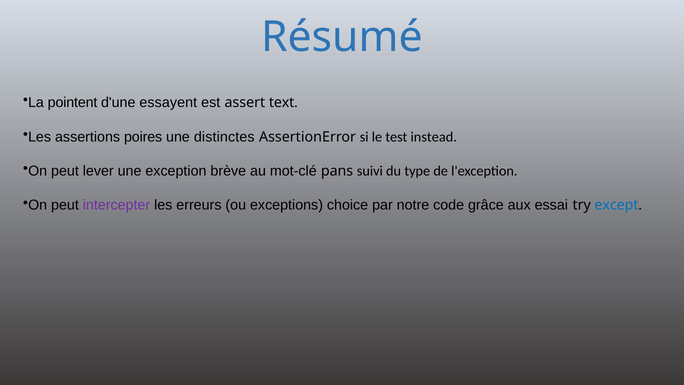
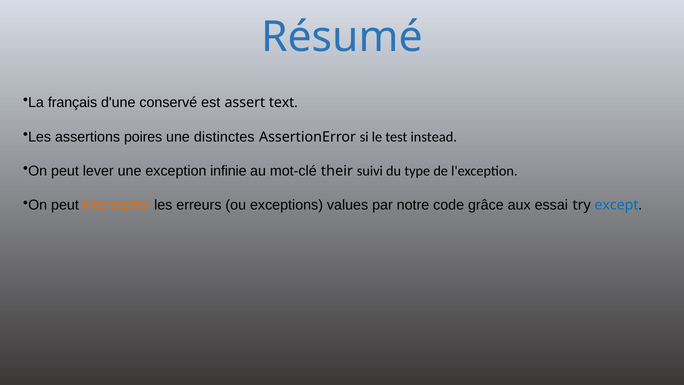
pointent: pointent -> français (73, 102)
essayent: essayent -> conservé (168, 102)
brève: brève -> infinie (228, 171)
pans: pans -> their (337, 171)
intercepter colour: purple -> orange (116, 205)
choice: choice -> values (348, 205)
